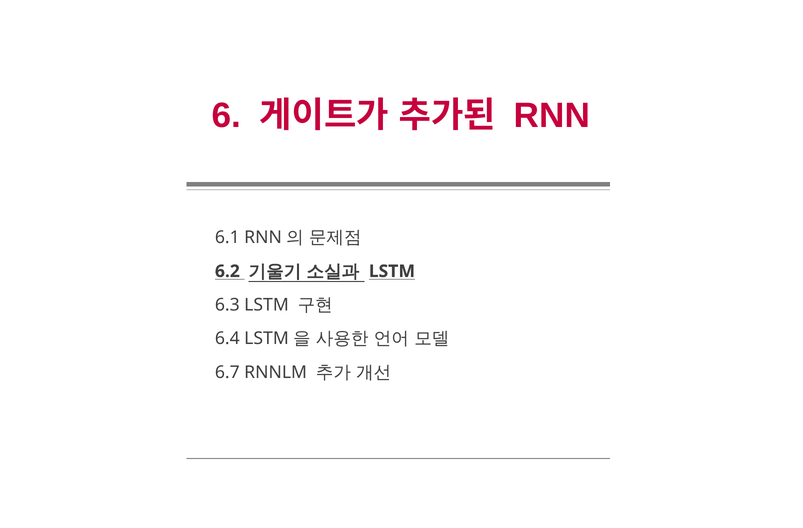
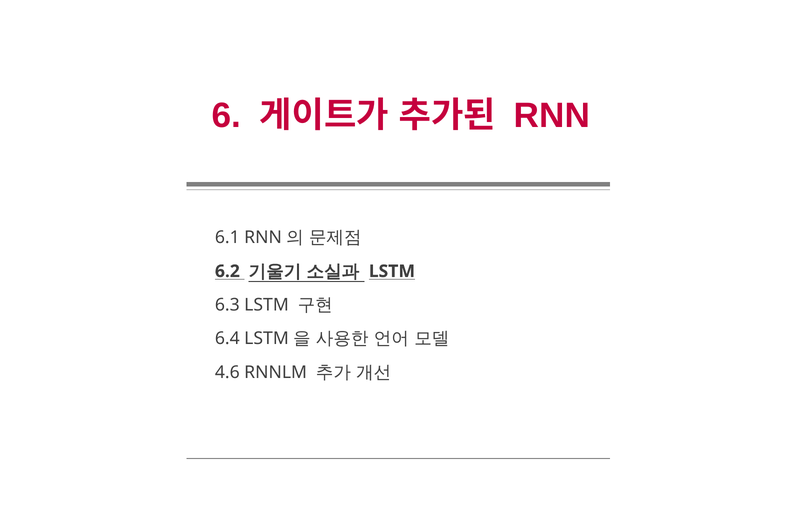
6.7: 6.7 -> 4.6 (227, 372)
